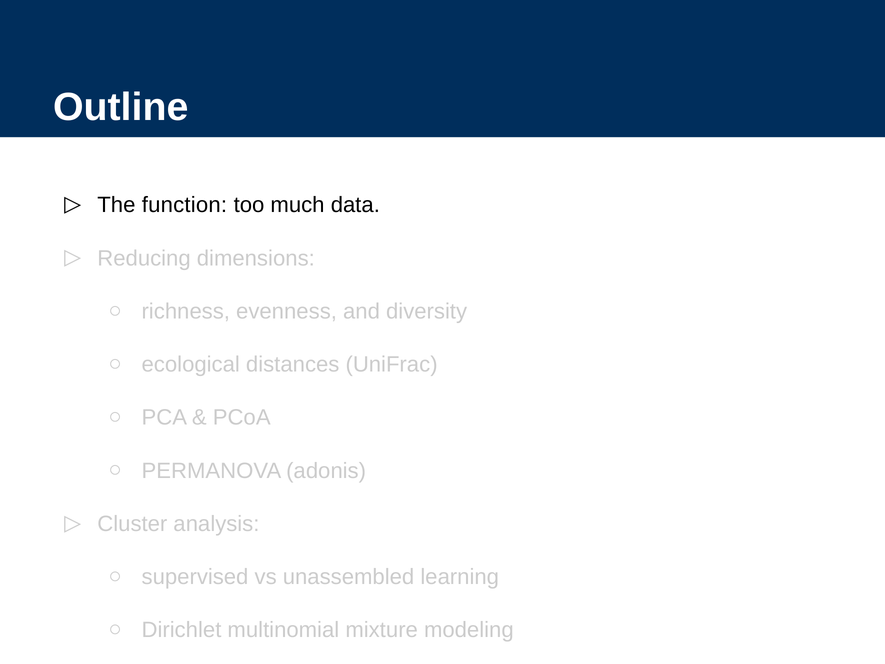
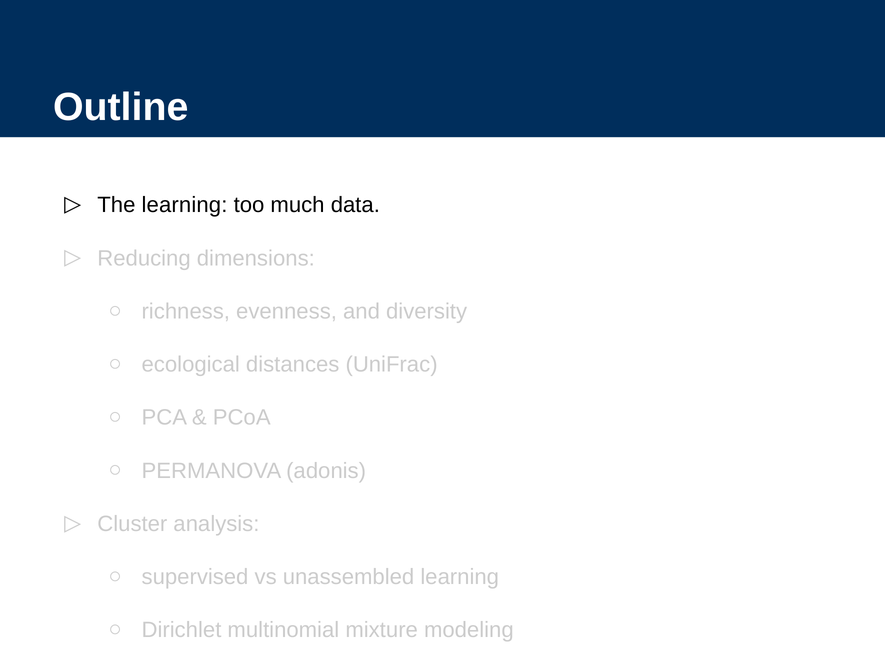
The function: function -> learning (184, 205)
